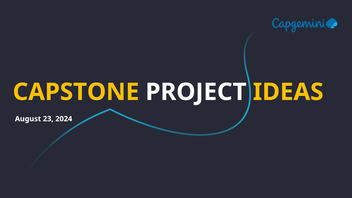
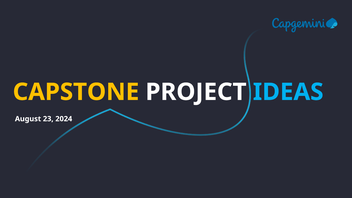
IDEAS colour: yellow -> light blue (288, 92)
